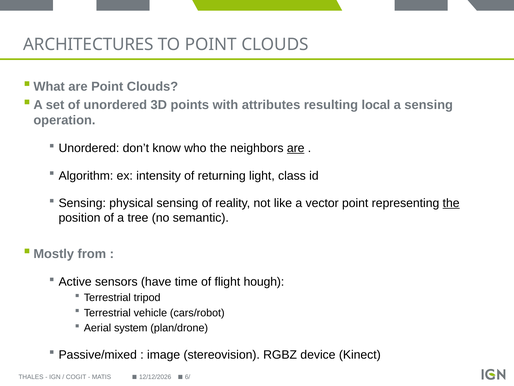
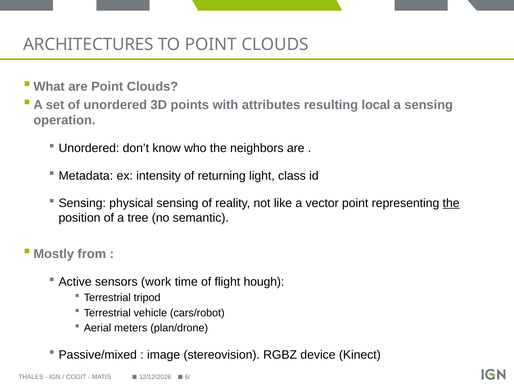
are underline: present -> none (296, 148)
Algorithm: Algorithm -> Metadata (86, 175)
have: have -> work (156, 281)
system: system -> meters (131, 328)
